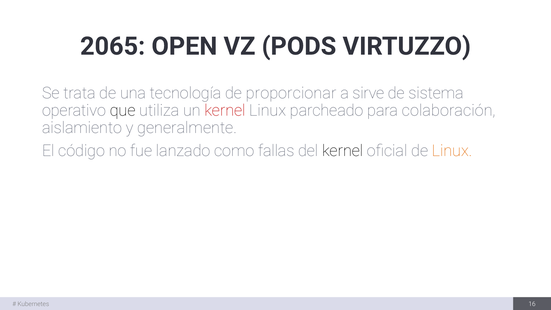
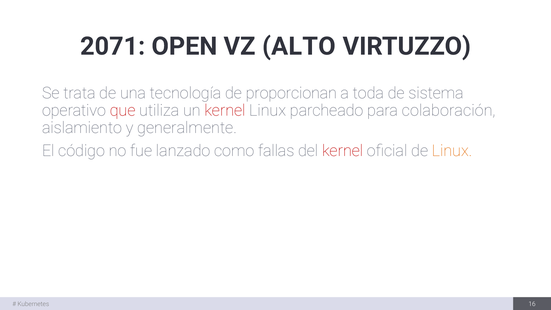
2065: 2065 -> 2071 (113, 46)
PODS: PODS -> ALTO (299, 46)
proporcionar: proporcionar -> proporcionan (291, 93)
sirve: sirve -> toda (368, 93)
que colour: black -> red (123, 111)
kernel colour: black -> red (343, 151)
